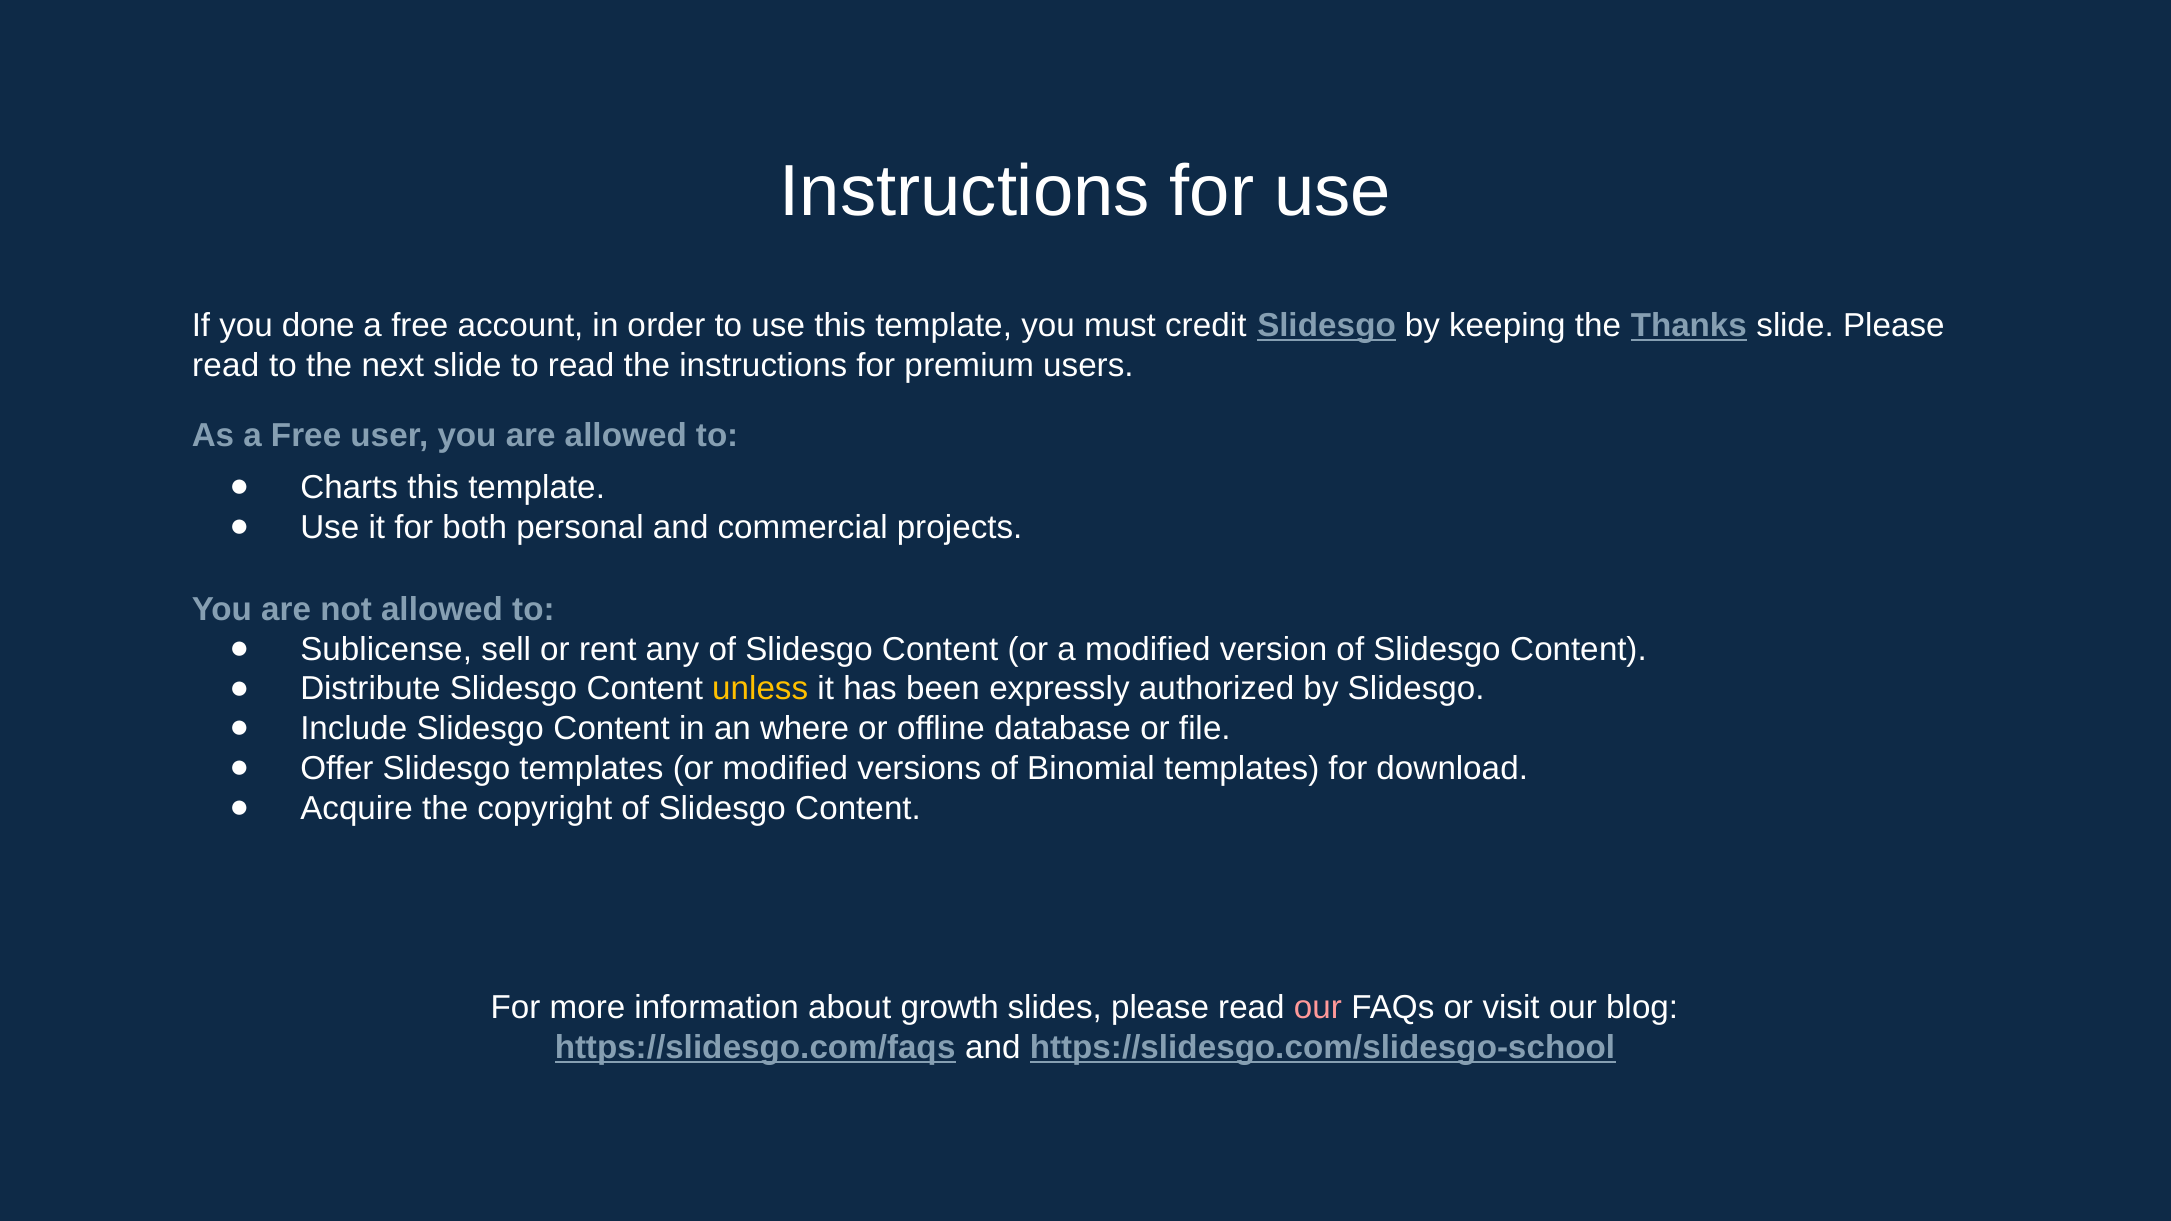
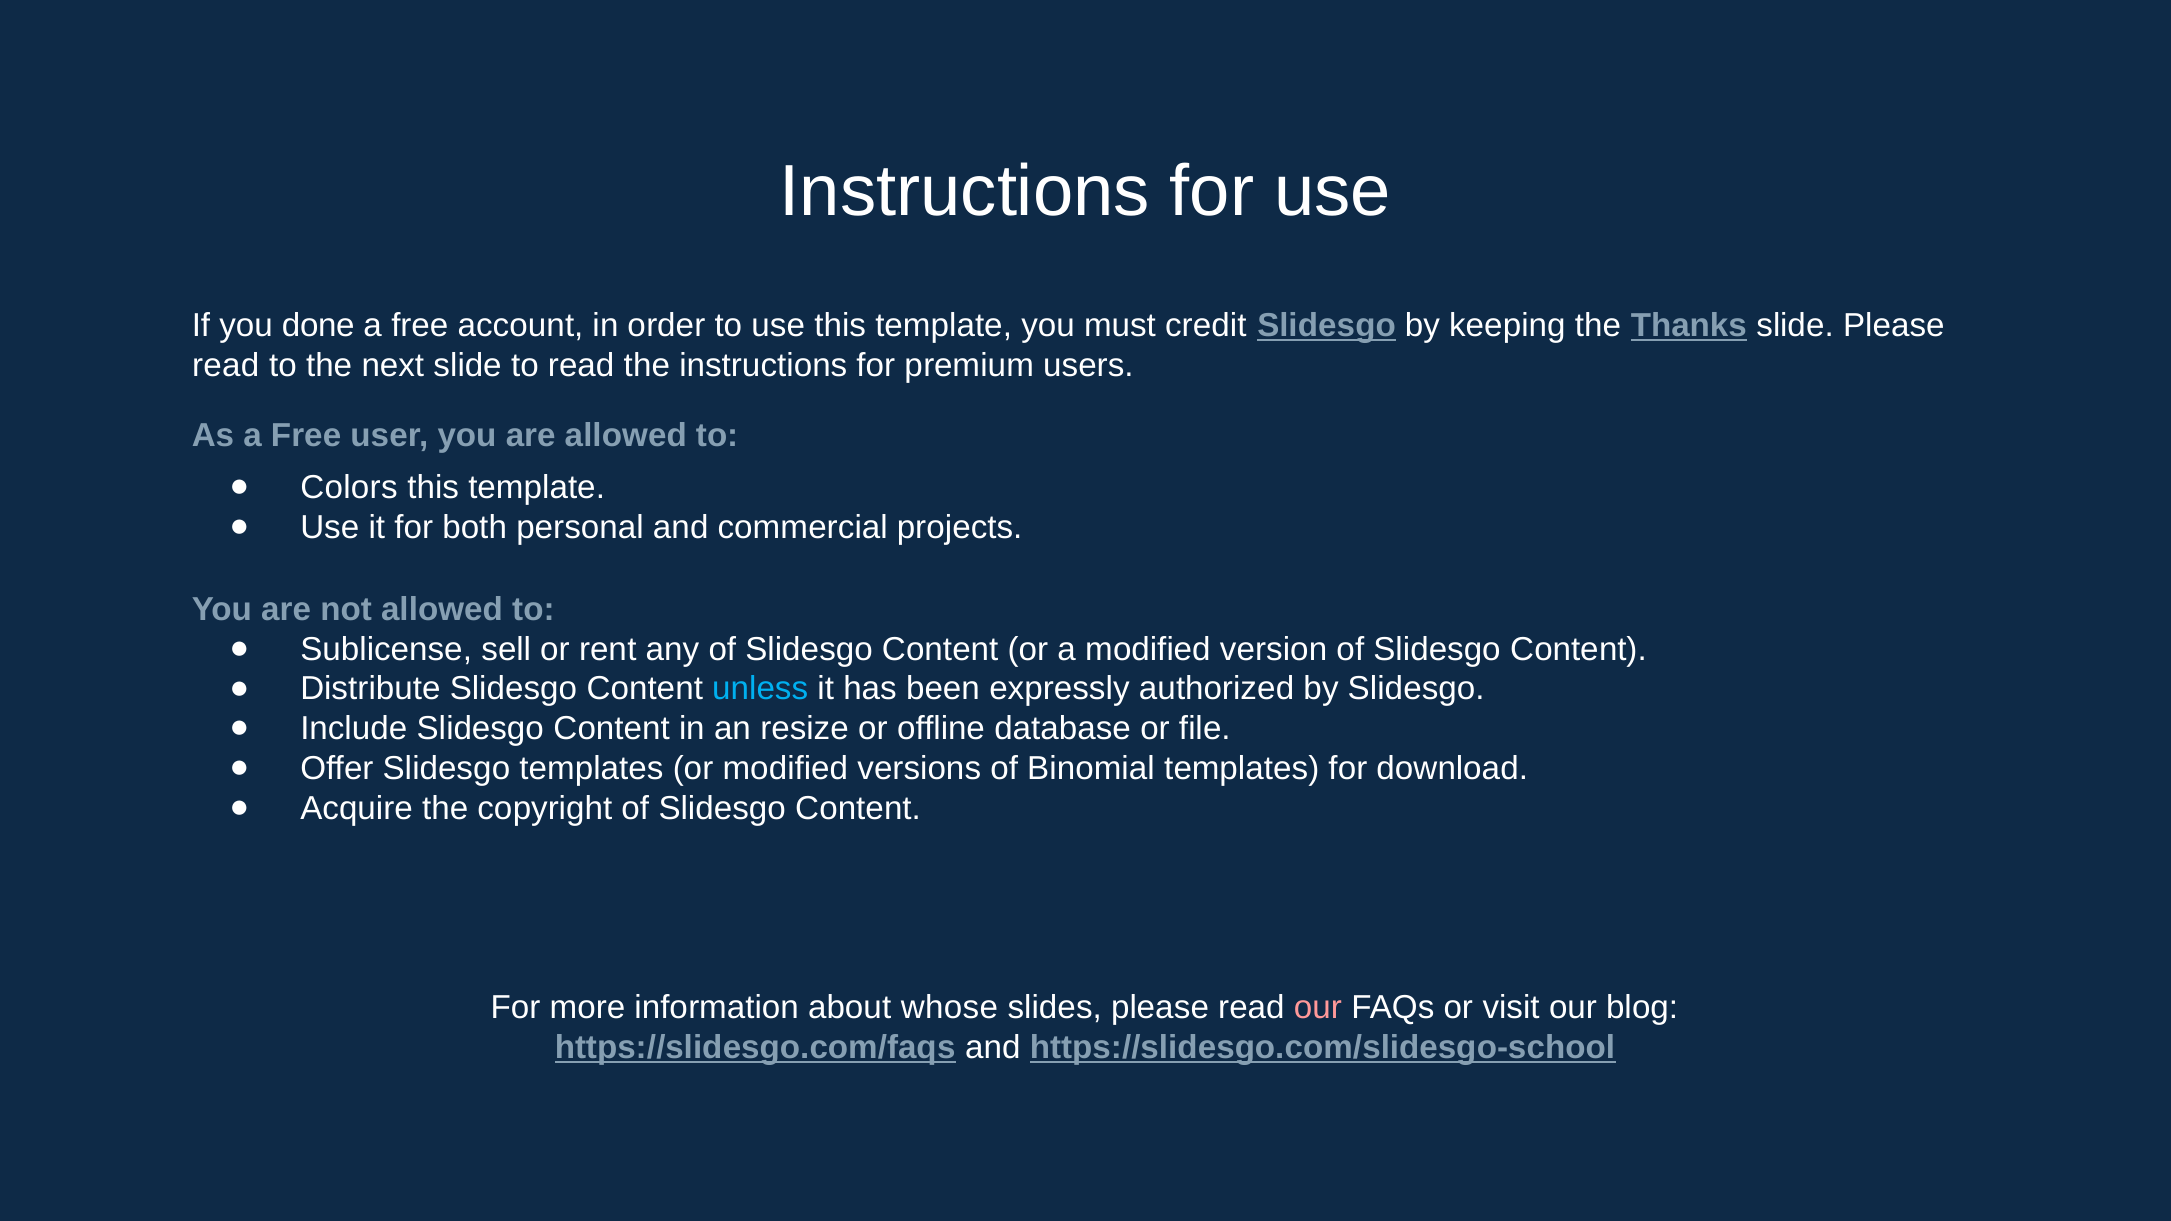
Charts: Charts -> Colors (349, 488)
unless colour: yellow -> light blue (760, 689)
where: where -> resize (805, 729)
growth: growth -> whose (949, 1008)
